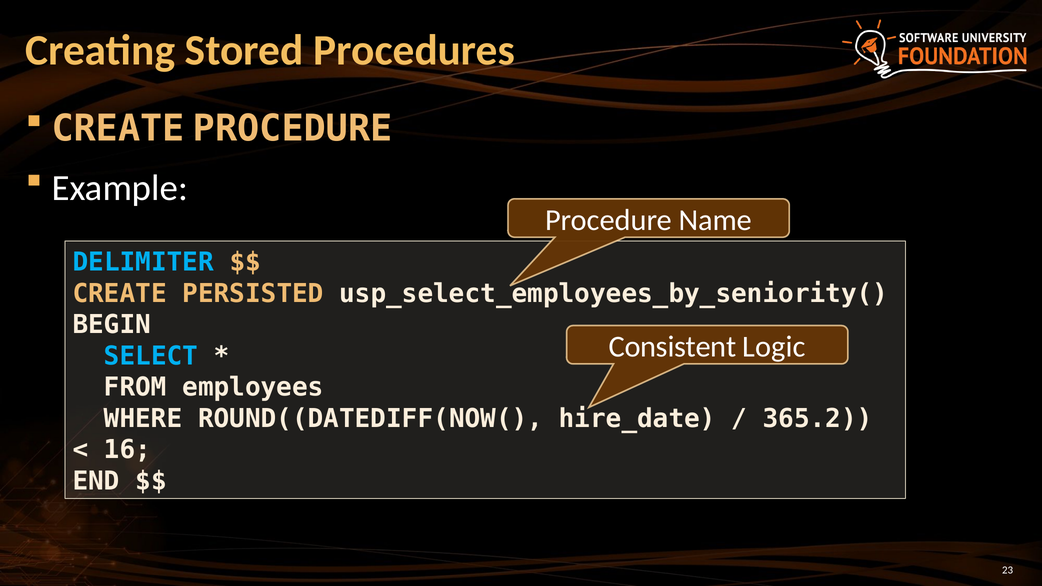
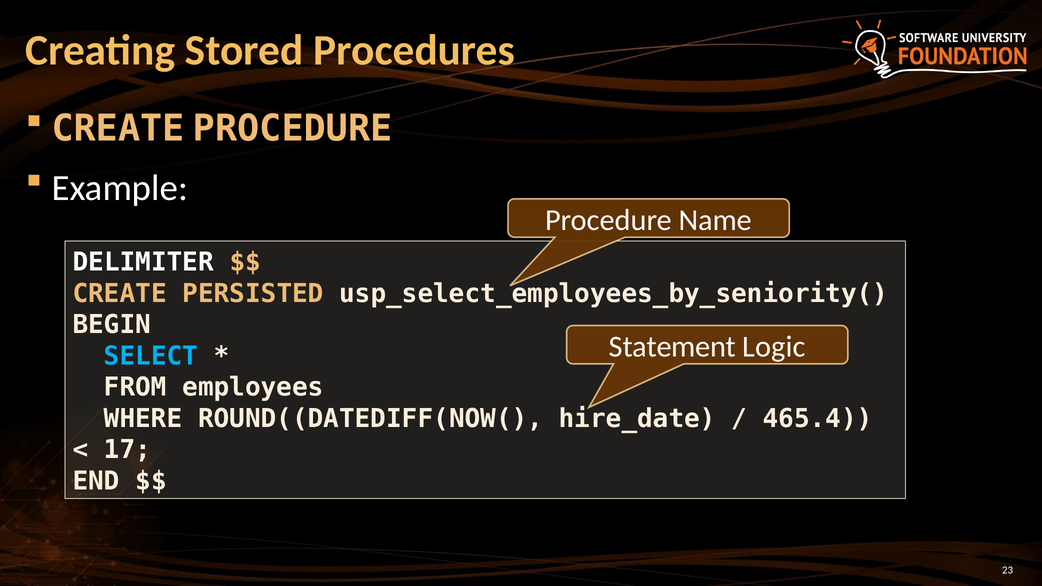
DELIMITER colour: light blue -> white (143, 262)
Consistent: Consistent -> Statement (672, 347)
365.2: 365.2 -> 465.4 (818, 419)
16: 16 -> 17 (128, 450)
